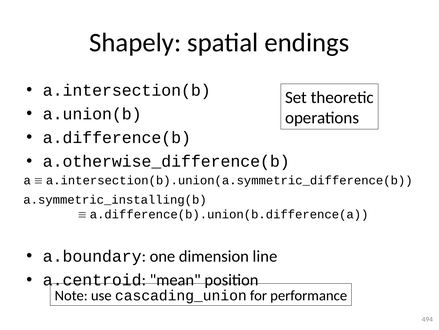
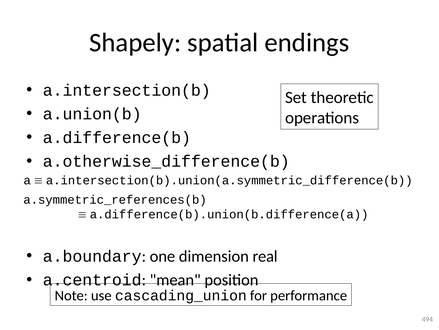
a.symmetric_installing(b: a.symmetric_installing(b -> a.symmetric_references(b (115, 199)
line: line -> real (265, 256)
